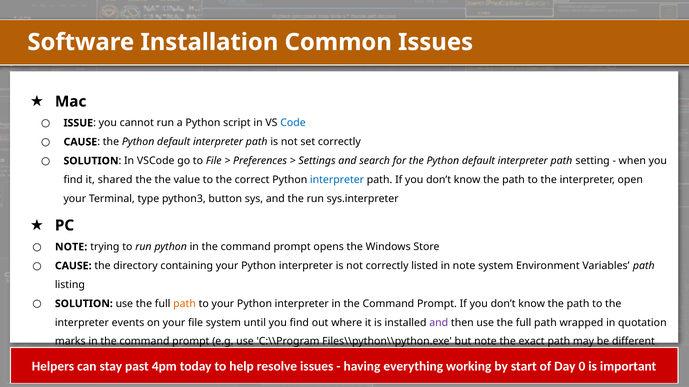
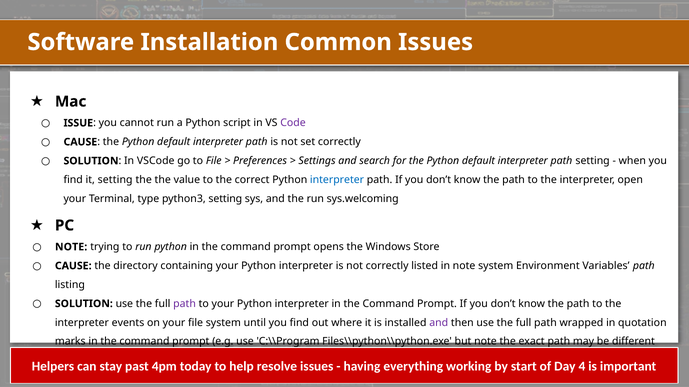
Code colour: blue -> purple (293, 123)
it shared: shared -> setting (115, 180)
python3 button: button -> setting (225, 199)
sys.interpreter: sys.interpreter -> sys.welcoming (363, 199)
path colour: orange -> purple (185, 304)
0: 0 -> 4 (582, 367)
